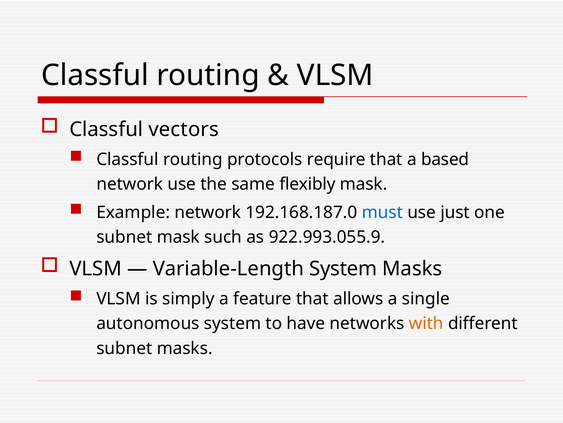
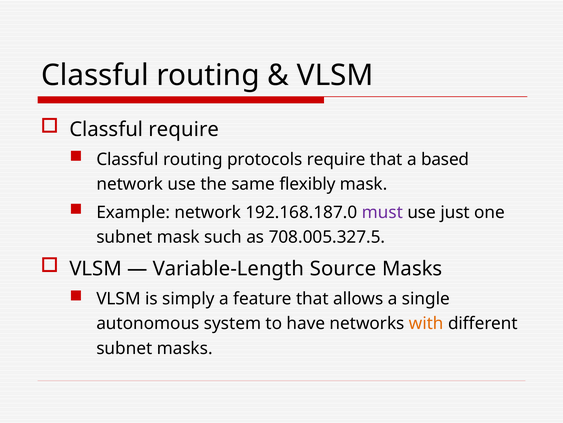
Classful vectors: vectors -> require (184, 129)
must colour: blue -> purple (382, 212)
922.993.055.9: 922.993.055.9 -> 708.005.327.5 (327, 237)
Variable-Length System: System -> Source (343, 268)
